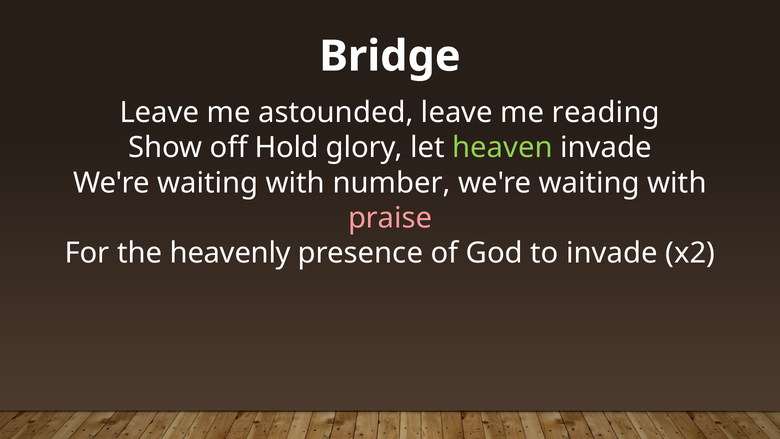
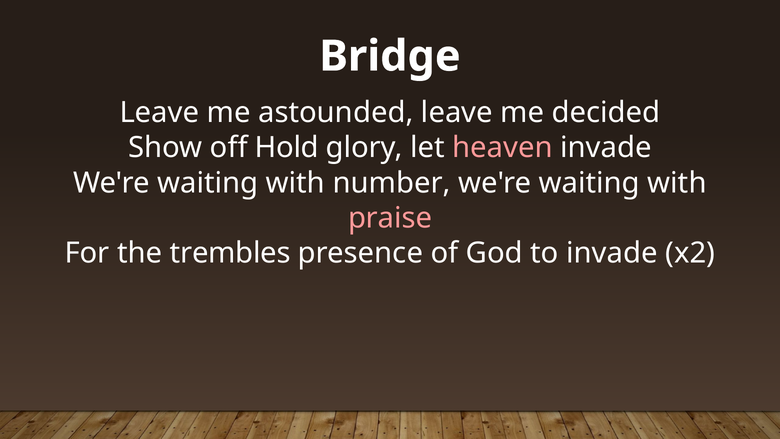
reading: reading -> decided (606, 113)
heaven colour: light green -> pink (502, 148)
heavenly: heavenly -> trembles (230, 253)
